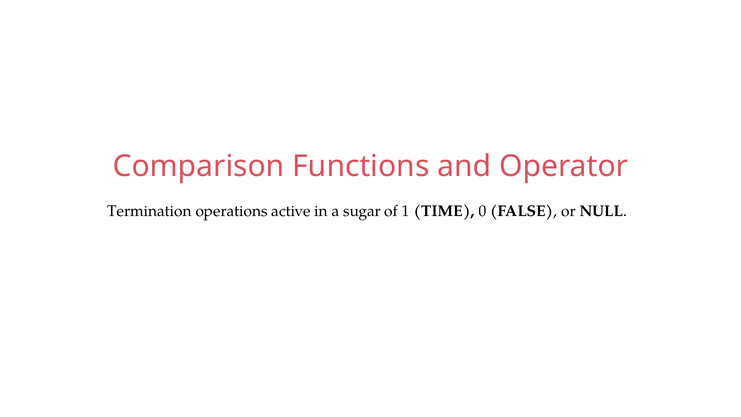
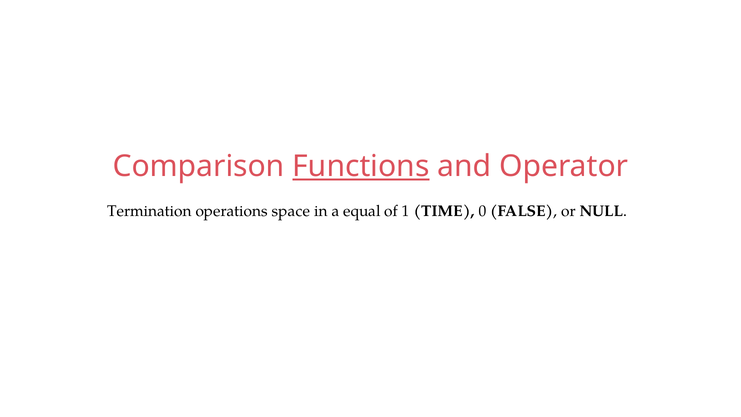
Functions underline: none -> present (361, 166)
active: active -> space (291, 211)
sugar: sugar -> equal (362, 211)
